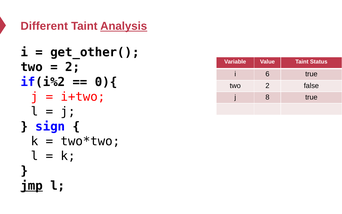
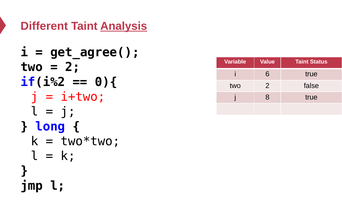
get_other(: get_other( -> get_agree( (95, 52)
sign: sign -> long (50, 126)
jmp underline: present -> none (32, 186)
